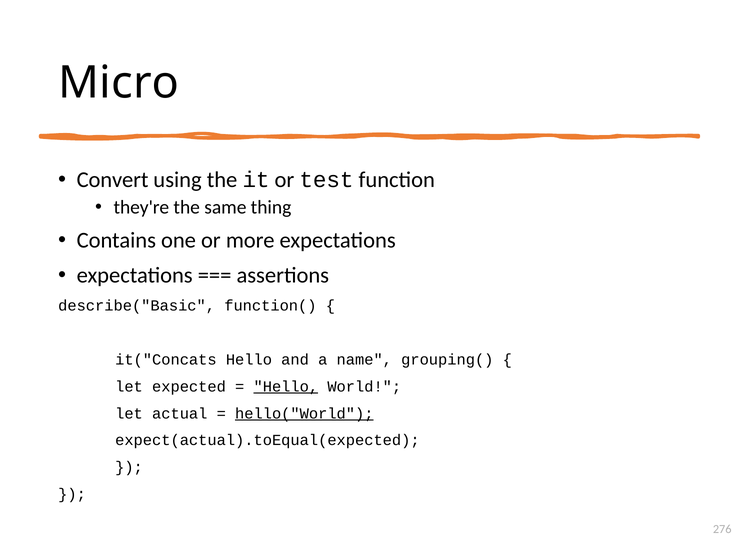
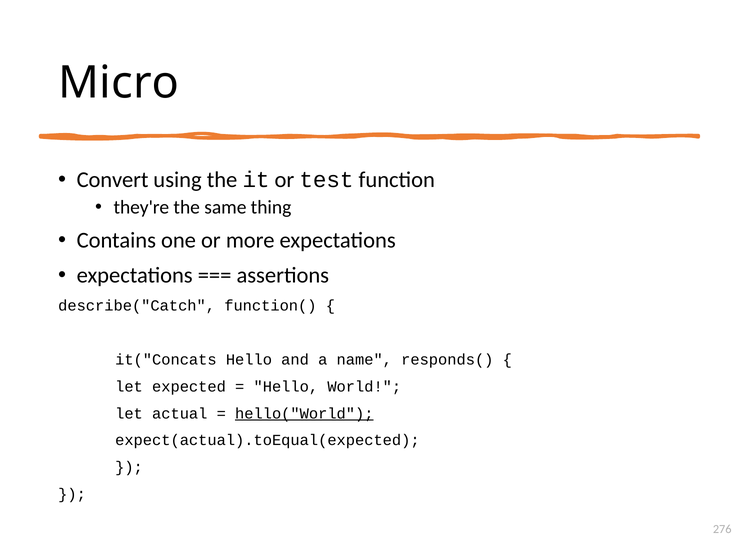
describe("Basic: describe("Basic -> describe("Catch (137, 306)
grouping(: grouping( -> responds( (447, 360)
Hello underline: present -> none (286, 387)
